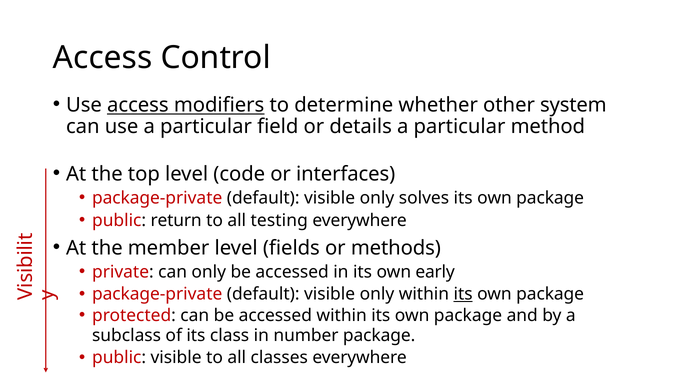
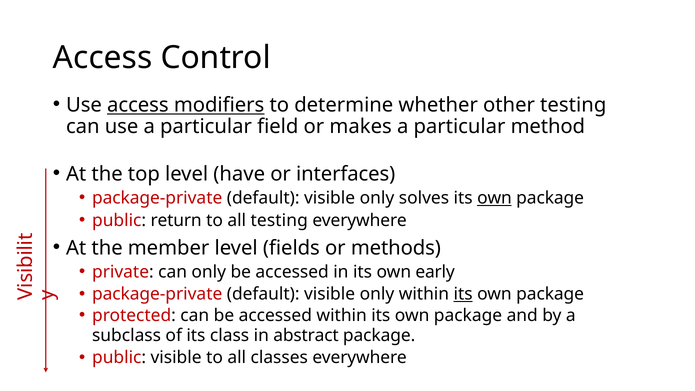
other system: system -> testing (573, 105)
details: details -> makes (361, 127)
code: code -> have (239, 174)
own underline: none -> present (494, 198)
number: number -> abstract (306, 335)
